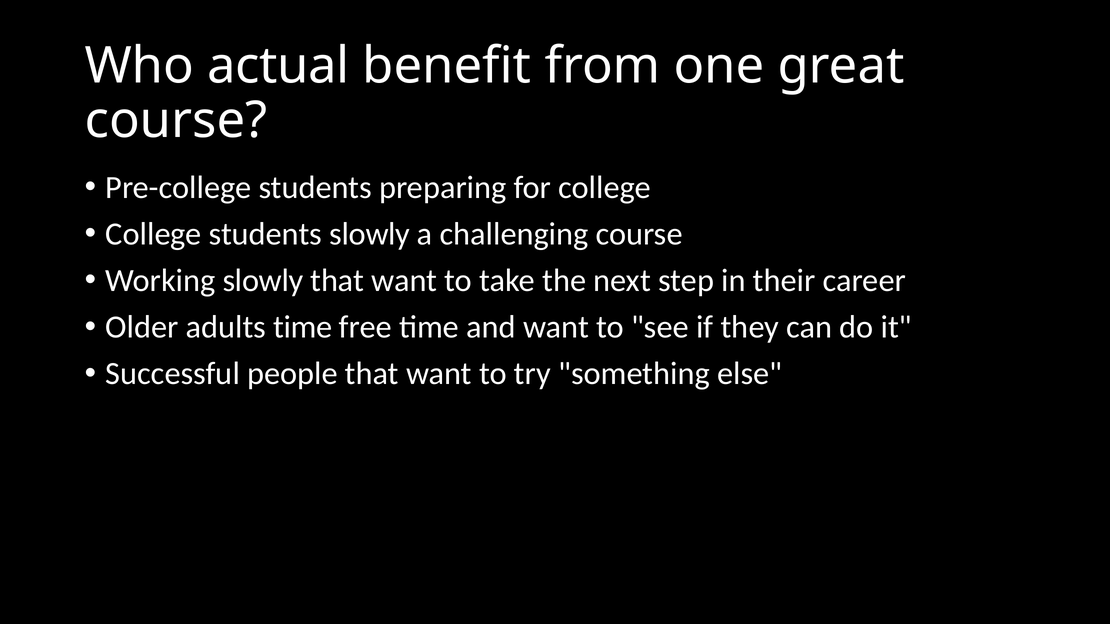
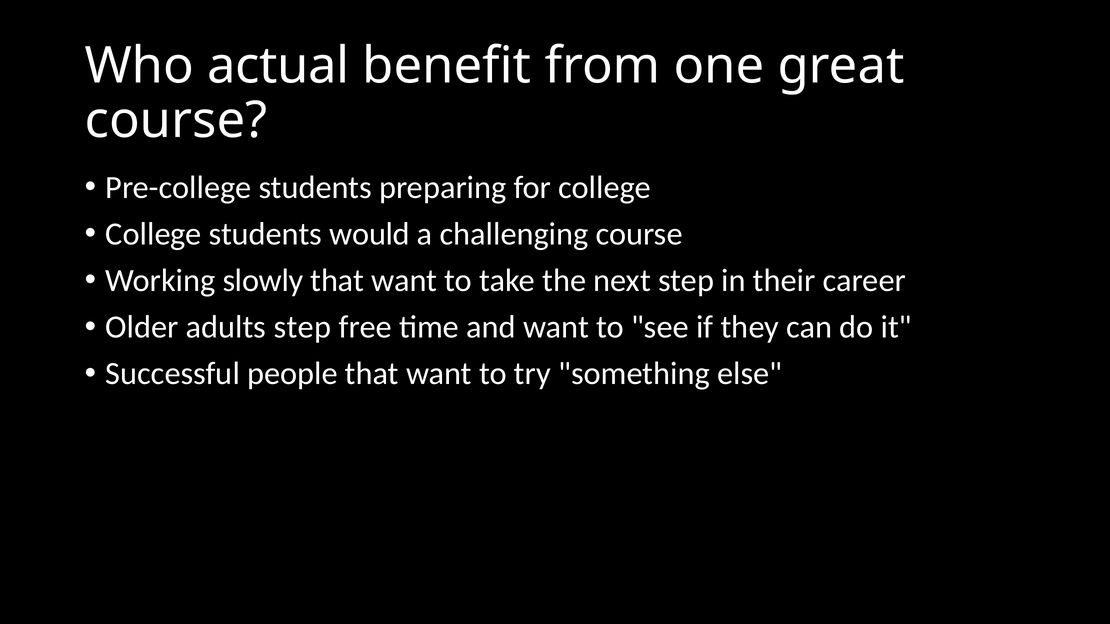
students slowly: slowly -> would (370, 234)
adults time: time -> step (302, 327)
